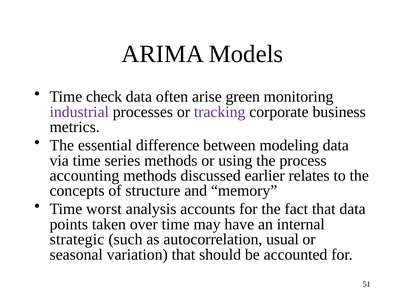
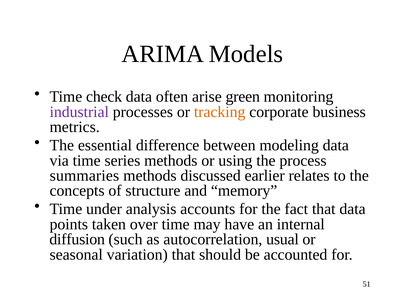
tracking colour: purple -> orange (220, 112)
accounting: accounting -> summaries (84, 175)
worst: worst -> under (104, 209)
strategic: strategic -> diffusion (77, 239)
